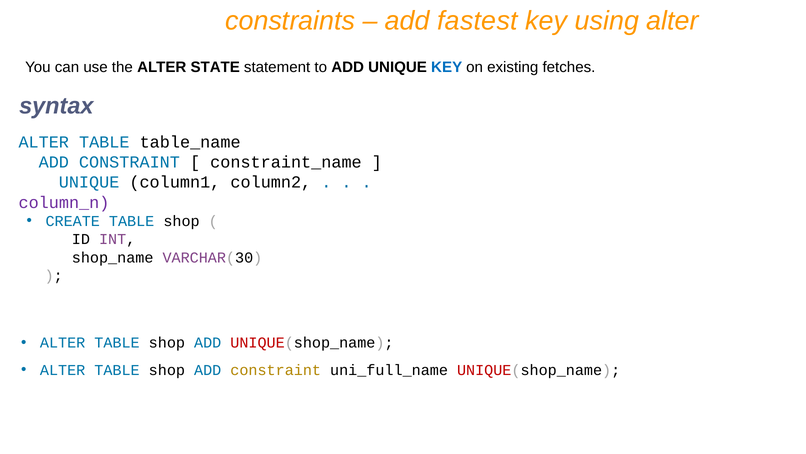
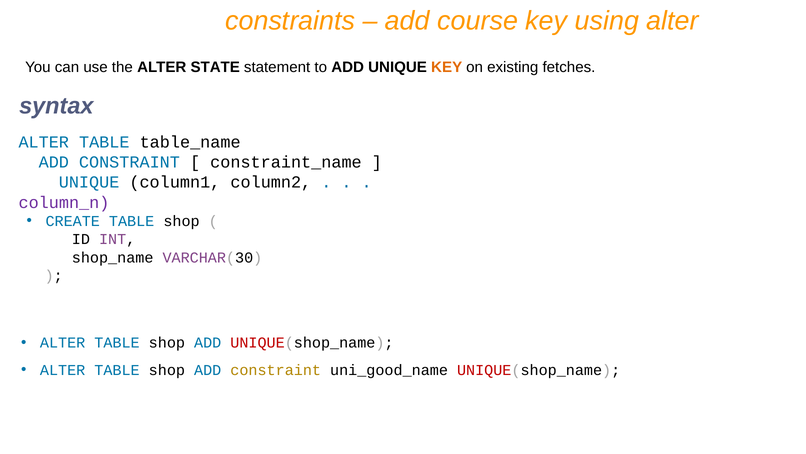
fastest: fastest -> course (478, 21)
KEY colour: blue -> orange (447, 67)
uni_full_name: uni_full_name -> uni_good_name (389, 370)
